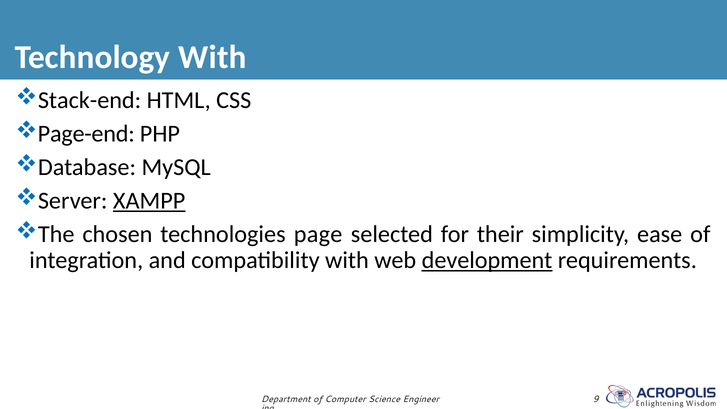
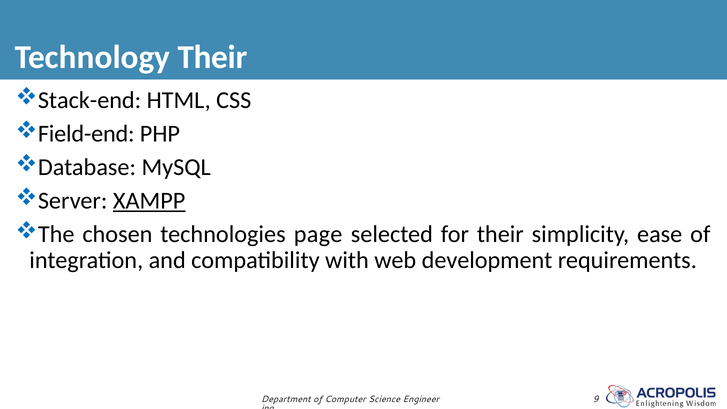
Technology With: With -> Their (213, 57)
Page-end: Page-end -> Field-end (86, 134)
development underline: present -> none (487, 260)
